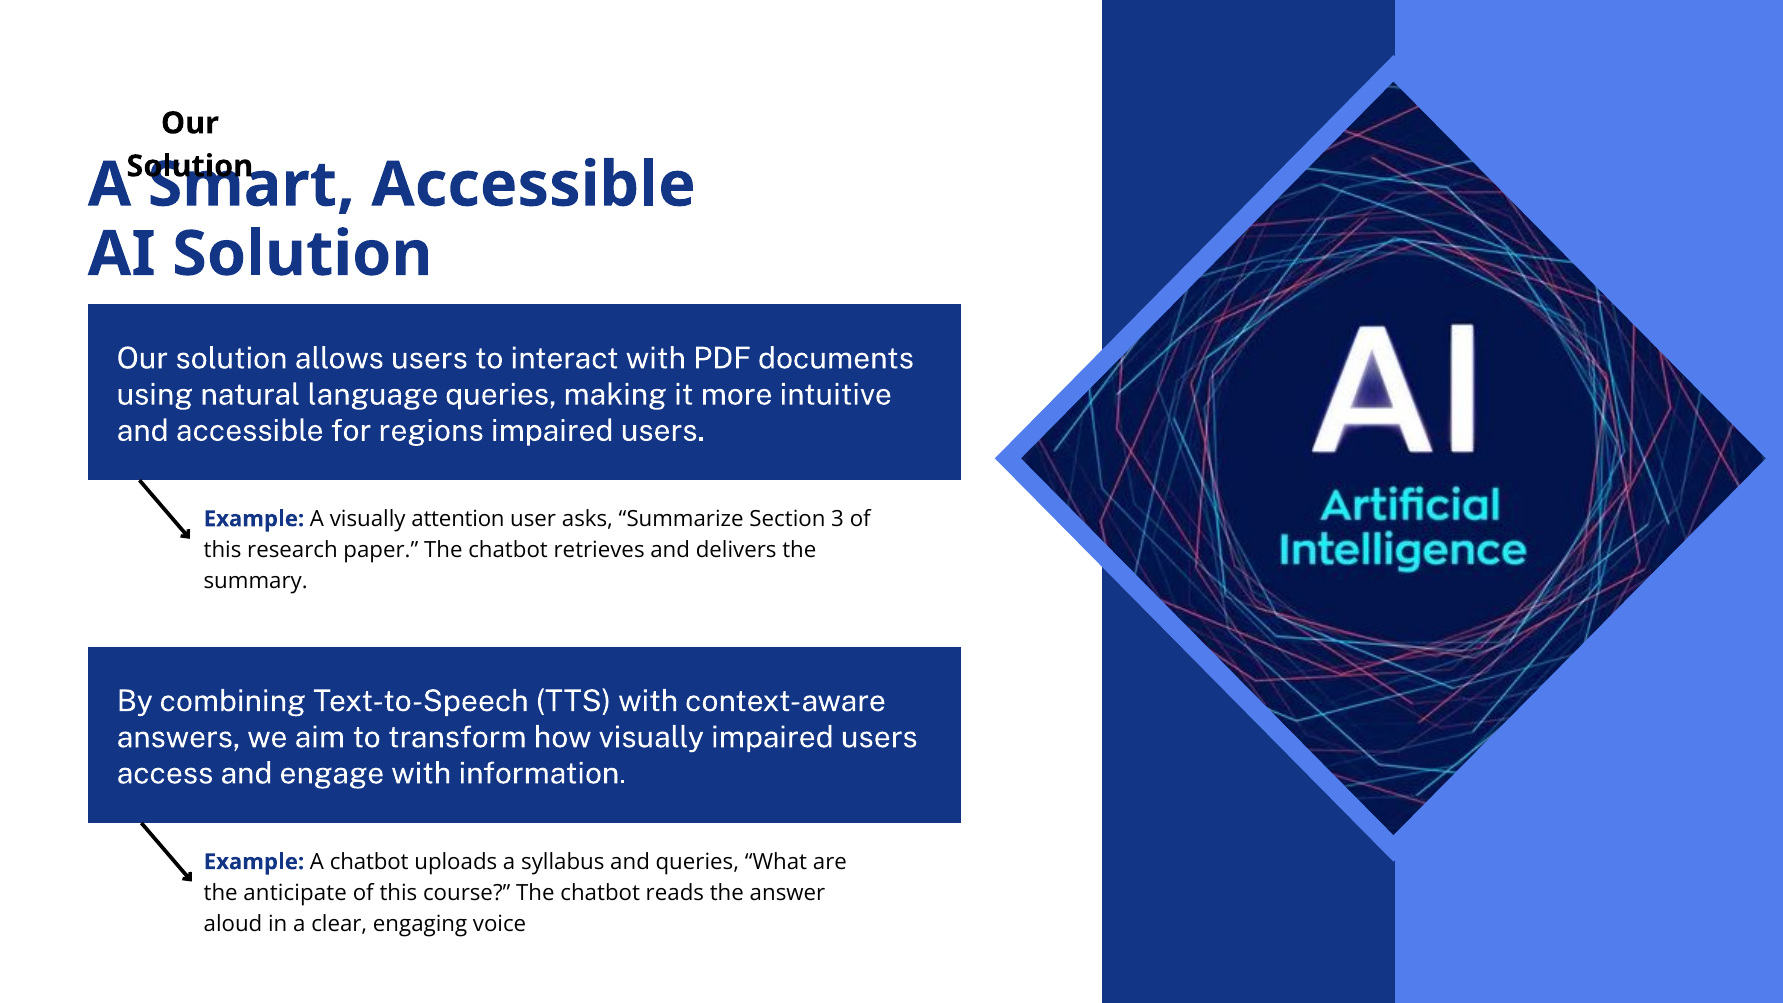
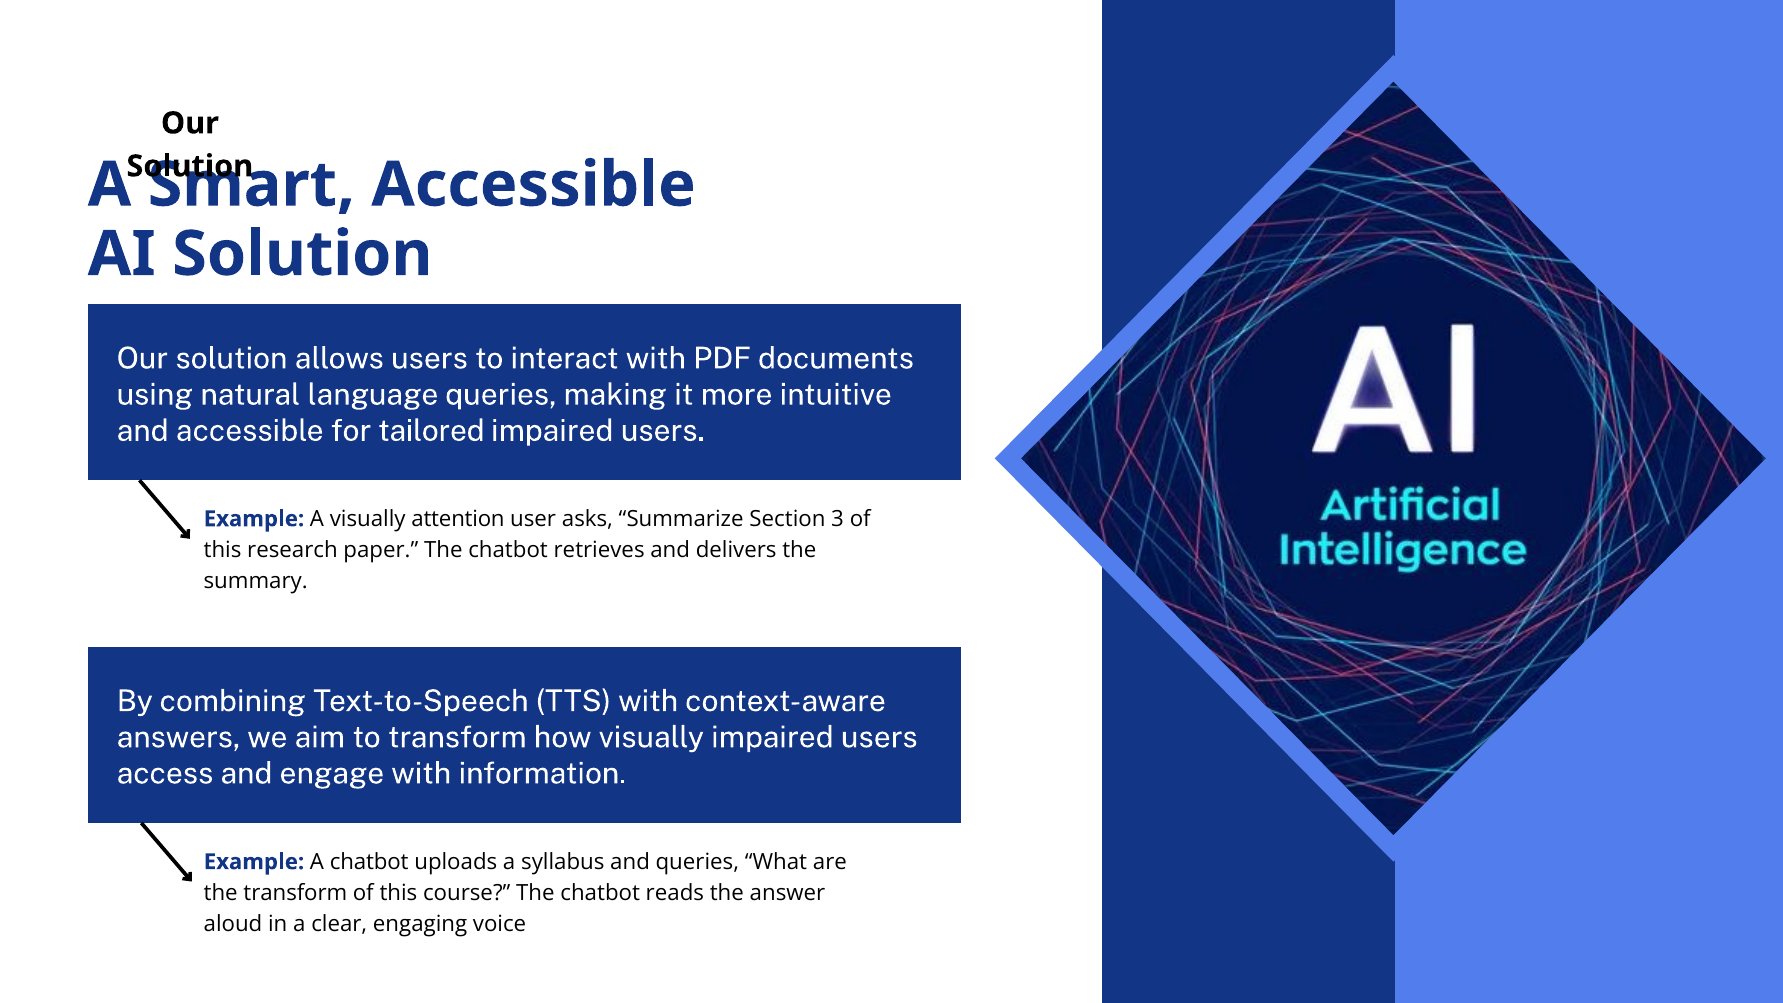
regions: regions -> tailored (431, 431)
the anticipate: anticipate -> transform (295, 893)
